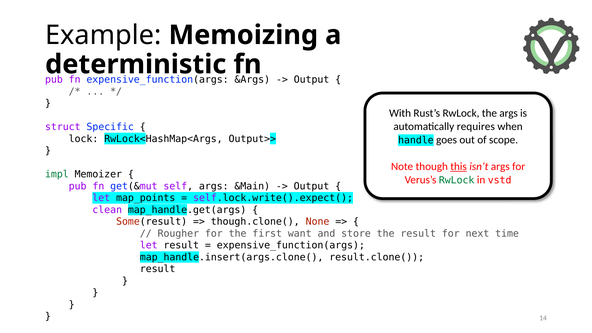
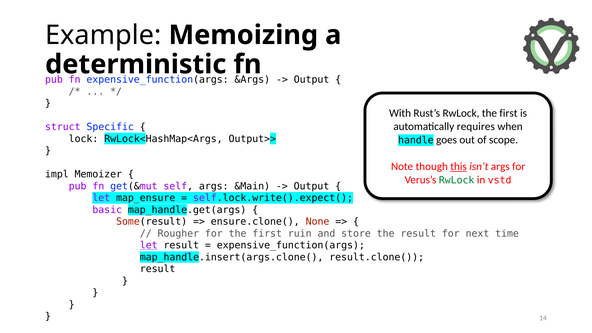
RwLock the args: args -> first (508, 113)
impl colour: green -> black (57, 174)
map_points: map_points -> map_ensure (146, 198)
clean: clean -> basic (107, 210)
though.clone(: though.clone( -> ensure.clone( (255, 222)
want: want -> ruin (300, 233)
let underline: none -> present (149, 245)
